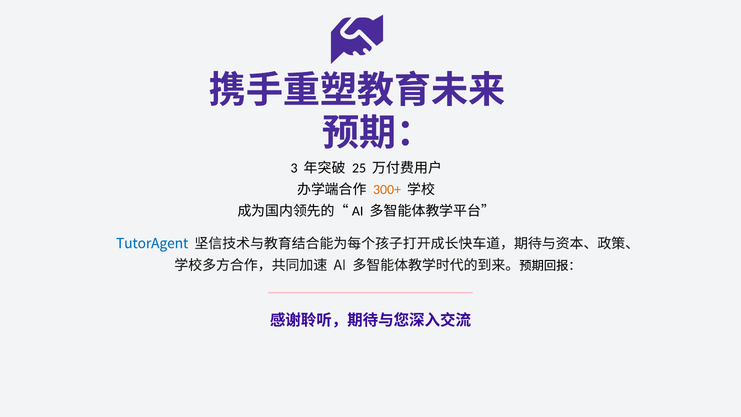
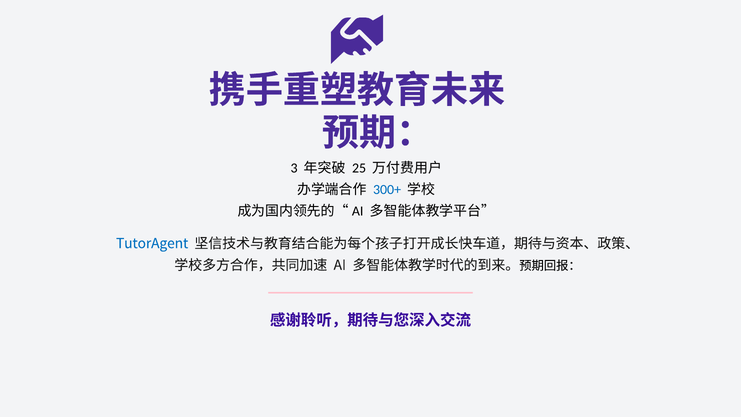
300+ colour: orange -> blue (387, 190)
